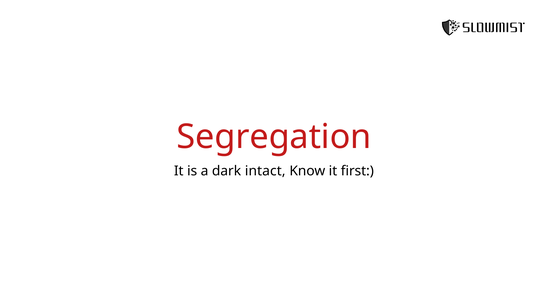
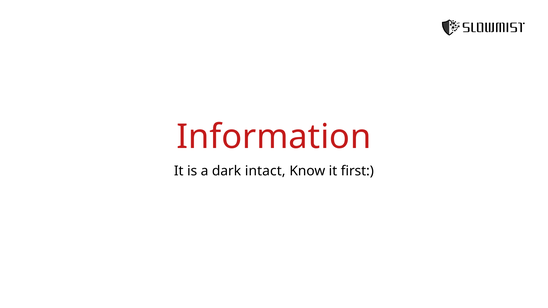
Segregation: Segregation -> Information (274, 137)
